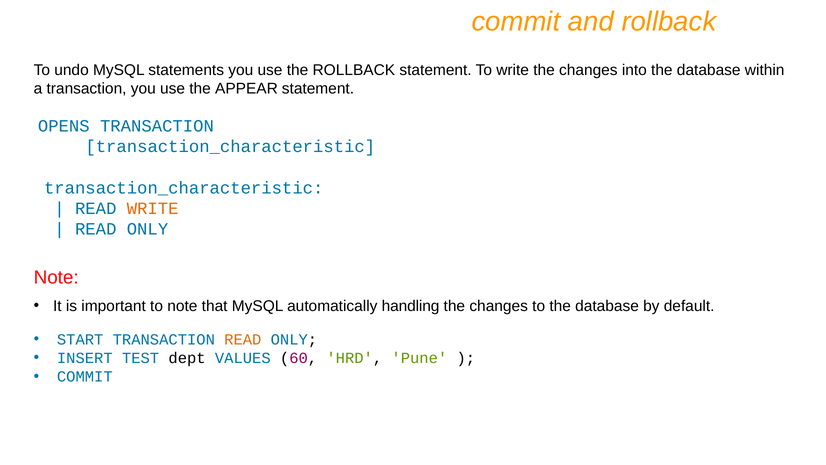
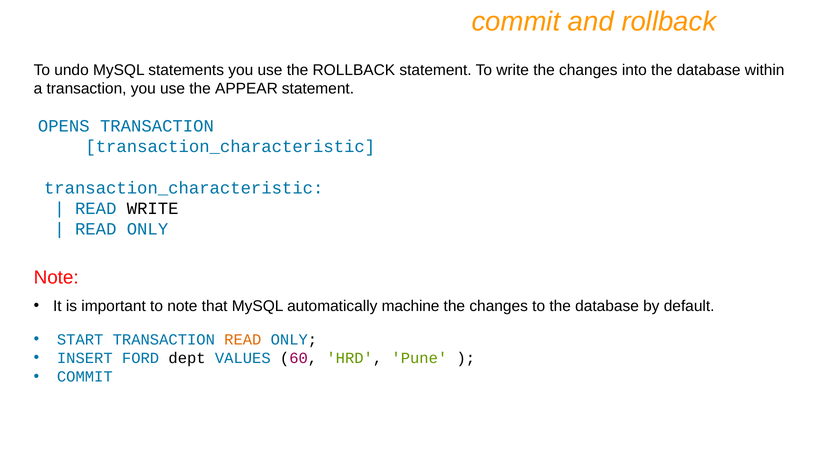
WRITE colour: orange -> black (153, 208)
handling: handling -> machine (411, 306)
TEST: TEST -> FORD (141, 358)
